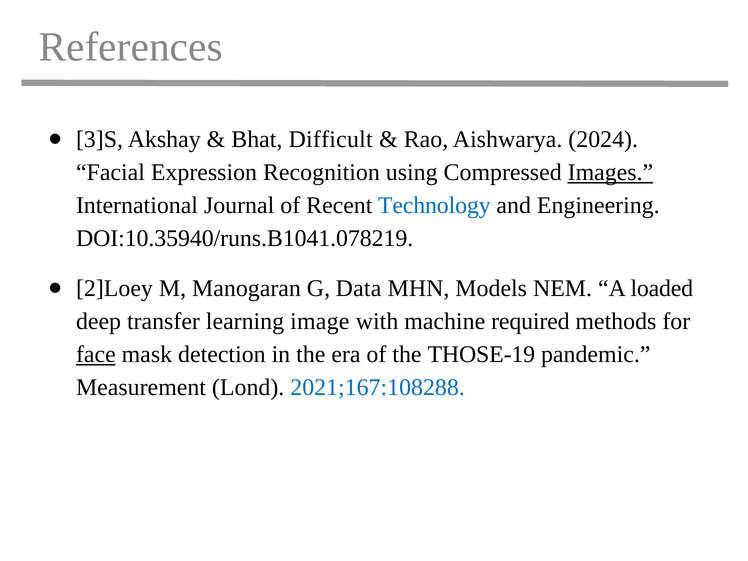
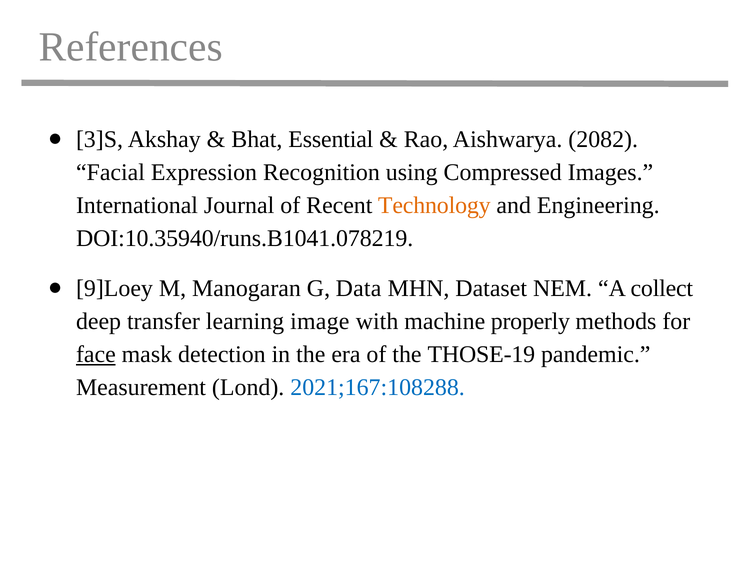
Difficult: Difficult -> Essential (331, 140)
2024: 2024 -> 2082 (603, 140)
Images underline: present -> none (610, 172)
Technology colour: blue -> orange (434, 205)
2]Loey: 2]Loey -> 9]Loey (114, 288)
Models: Models -> Dataset (491, 288)
loaded: loaded -> collect (662, 288)
required: required -> properly (530, 321)
